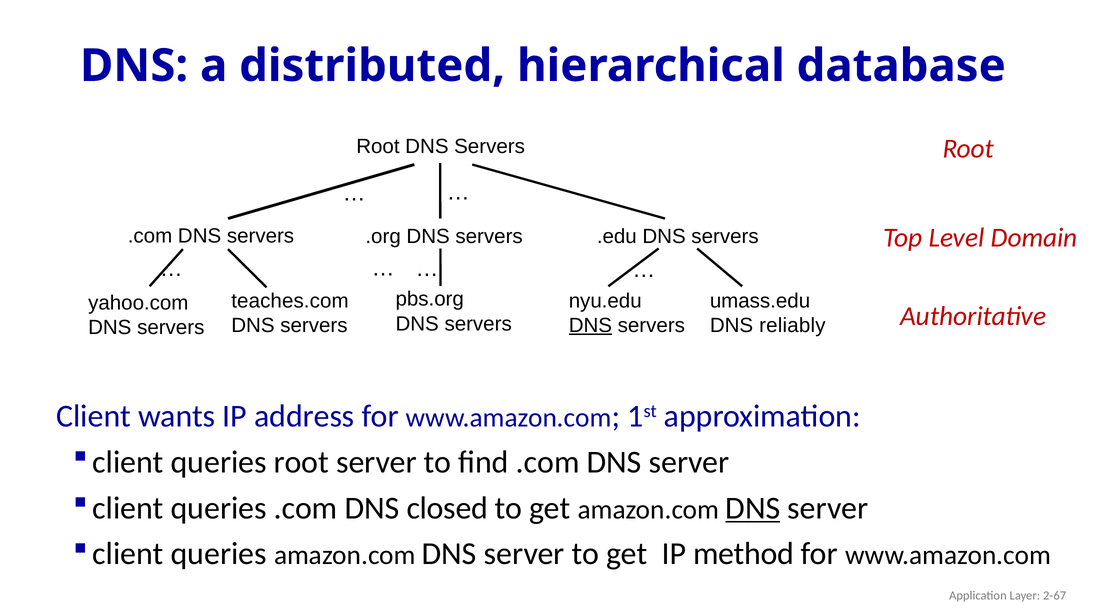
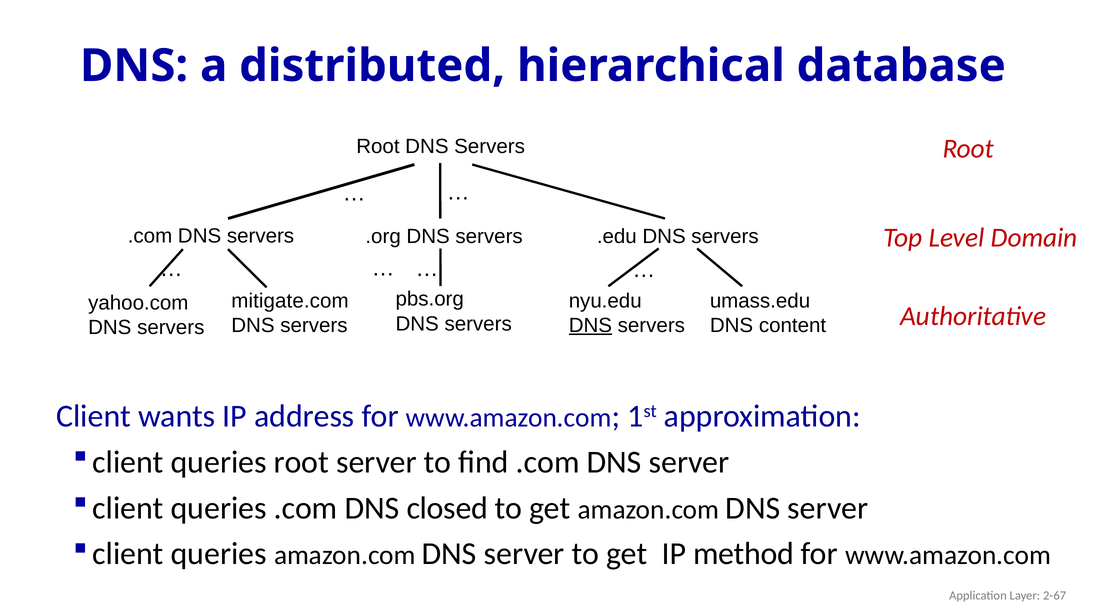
teaches.com: teaches.com -> mitigate.com (290, 301)
reliably: reliably -> content (793, 325)
DNS underline: present -> none (753, 508)
